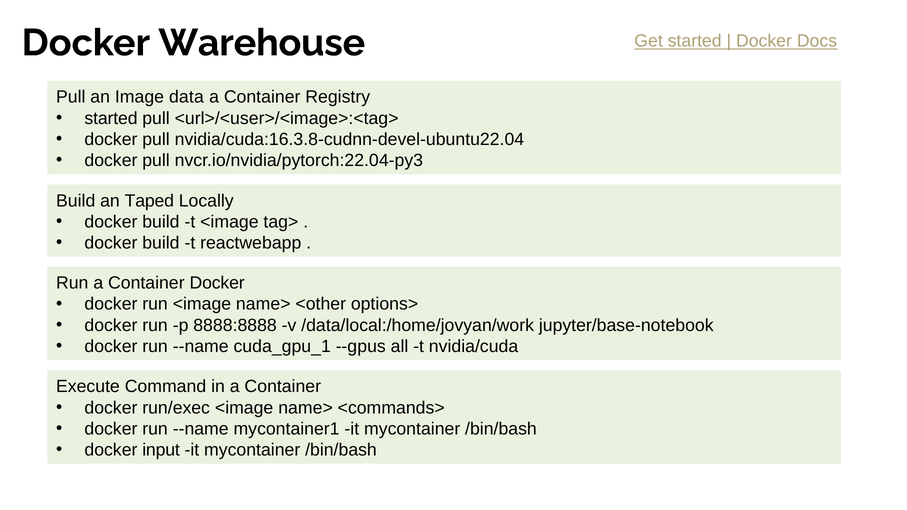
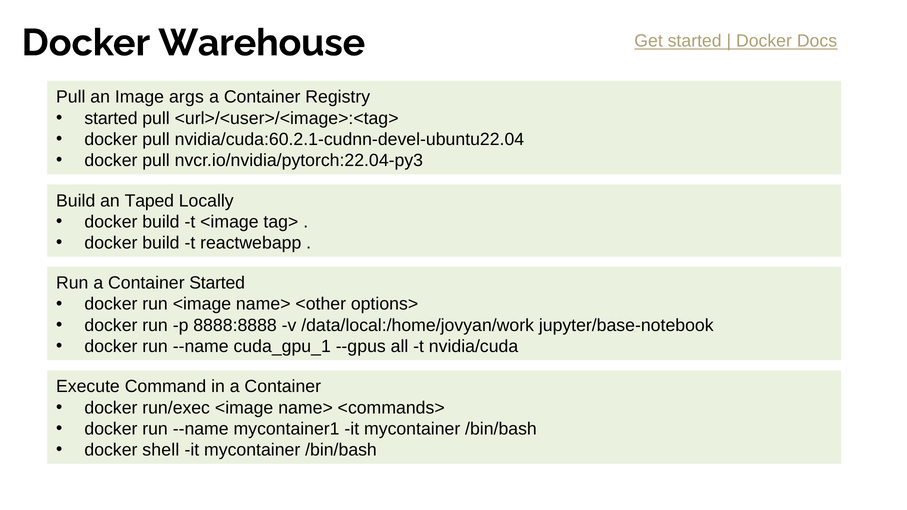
data: data -> args (186, 97)
nvidia/cuda:16.3.8-cudnn-devel-ubuntu22.04: nvidia/cuda:16.3.8-cudnn-devel-ubuntu22.04 -> nvidia/cuda:60.2.1-cudnn-devel-ubuntu22.04 (349, 139)
Container Docker: Docker -> Started (217, 283)
input: input -> shell (161, 450)
